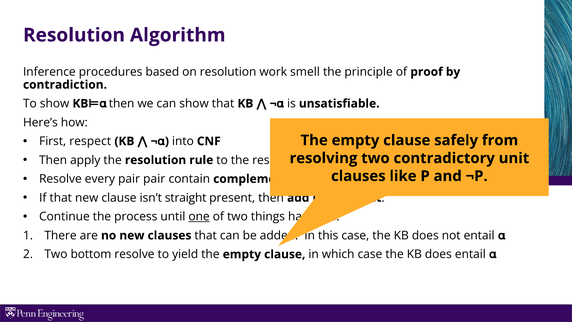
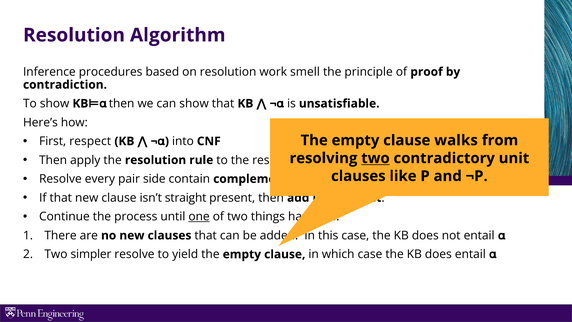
safely: safely -> walks (456, 140)
two underline: none -> present (375, 158)
pair pair: pair -> side (154, 179)
bottom: bottom -> simpler (91, 254)
